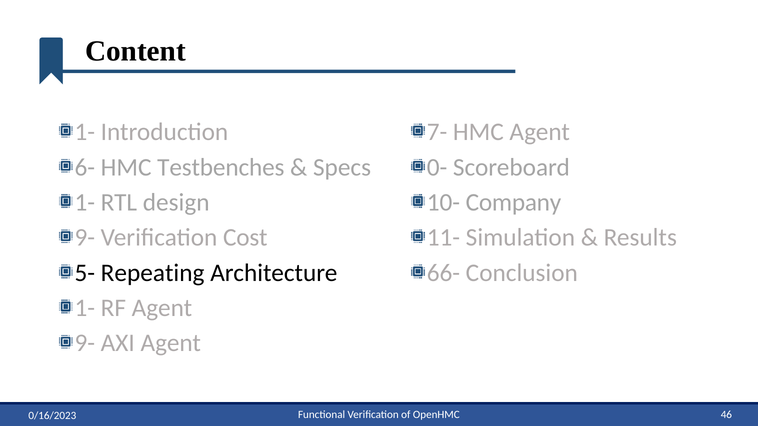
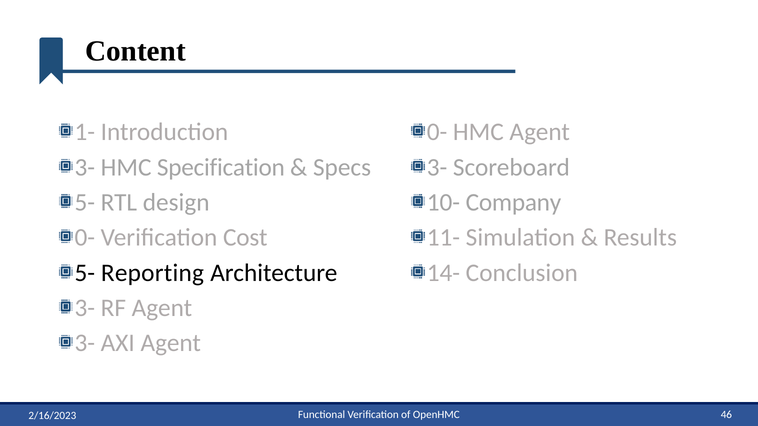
7-: 7- -> 0- (437, 132)
6-: 6- -> 3- (85, 167)
Testbenches: Testbenches -> Specification (221, 167)
0-: 0- -> 3- (437, 167)
1-: 1- -> 5- (85, 203)
9-: 9- -> 0- (85, 238)
Repeating: Repeating -> Reporting (152, 273)
66-: 66- -> 14- (443, 273)
1-: 1- -> 3- (85, 308)
9-: 9- -> 3- (85, 343)
0/16/2023: 0/16/2023 -> 2/16/2023 (52, 416)
